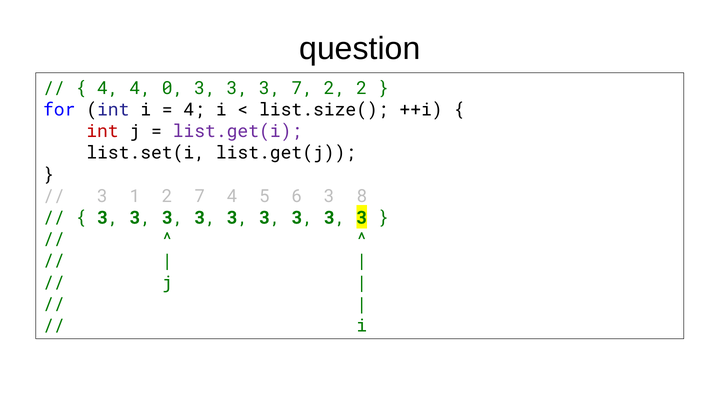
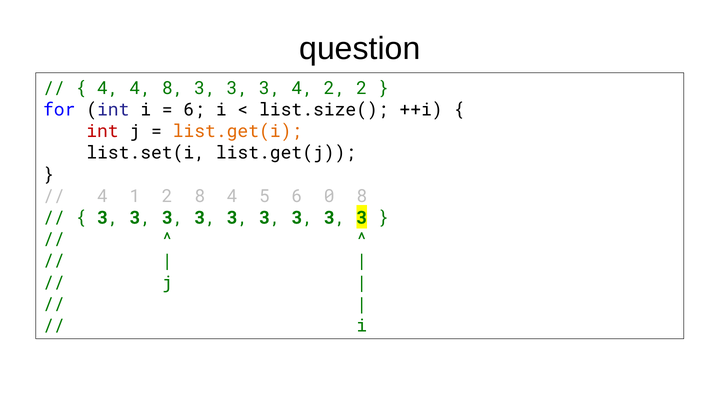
4 0: 0 -> 8 (173, 88)
3 7: 7 -> 4 (302, 88)
4: 4 -> 6 (194, 110)
list.get(i colour: purple -> orange (237, 131)
3: 3 -> 4 (102, 196)
2 7: 7 -> 8 (200, 196)
6 3: 3 -> 0 (329, 196)
